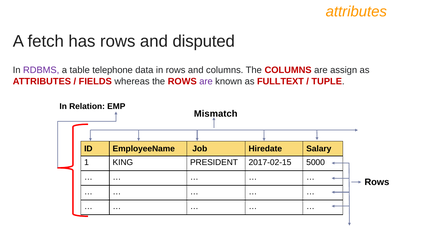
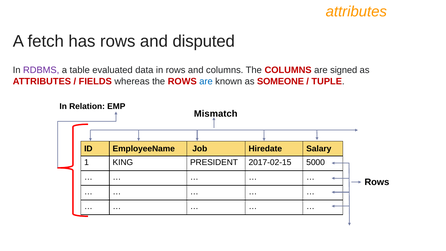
telephone: telephone -> evaluated (113, 70)
assign: assign -> signed (344, 70)
are colour: purple -> blue (206, 81)
FULLTEXT: FULLTEXT -> SOMEONE (280, 81)
